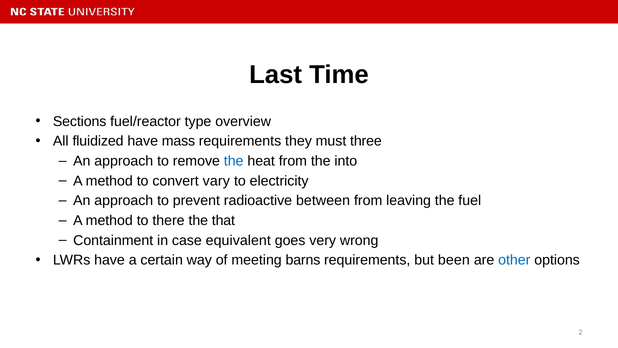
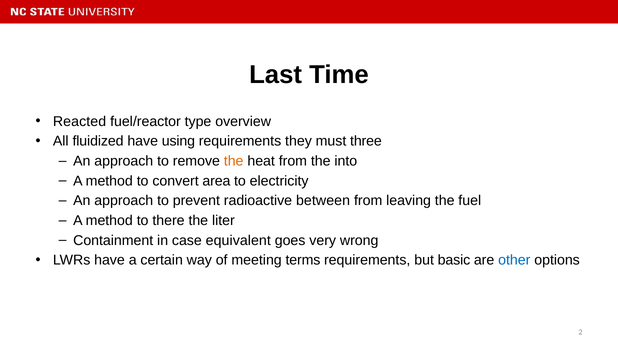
Sections: Sections -> Reacted (80, 121)
mass: mass -> using (178, 141)
the colour: blue -> orange (234, 161)
vary: vary -> area (216, 181)
that: that -> liter (223, 220)
barns: barns -> terms (303, 260)
been: been -> basic (454, 260)
